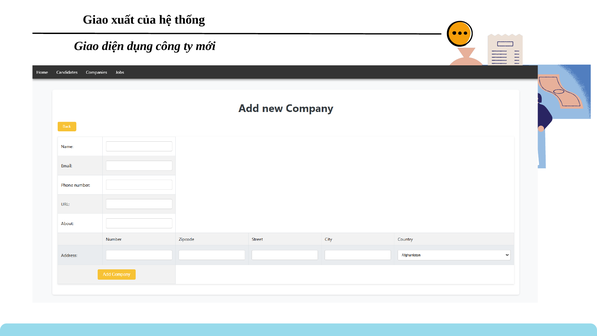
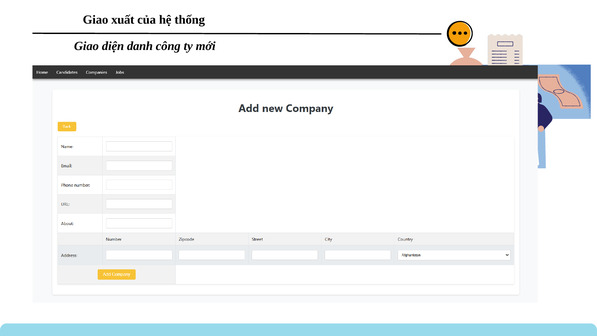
dụng: dụng -> danh (140, 46)
